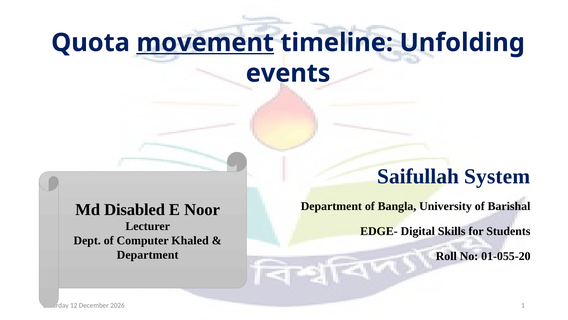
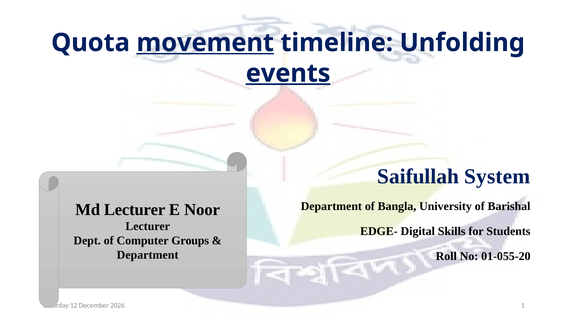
events underline: none -> present (288, 73)
Md Disabled: Disabled -> Lecturer (135, 209)
Khaled: Khaled -> Groups (190, 240)
